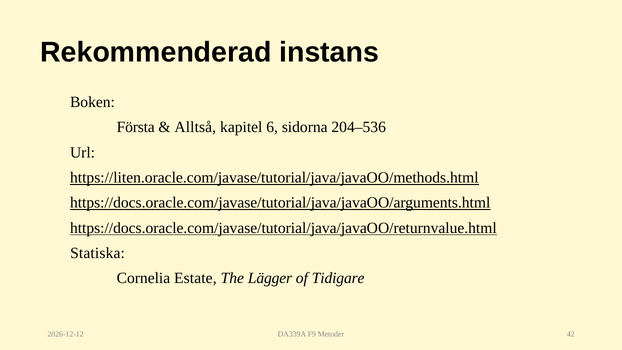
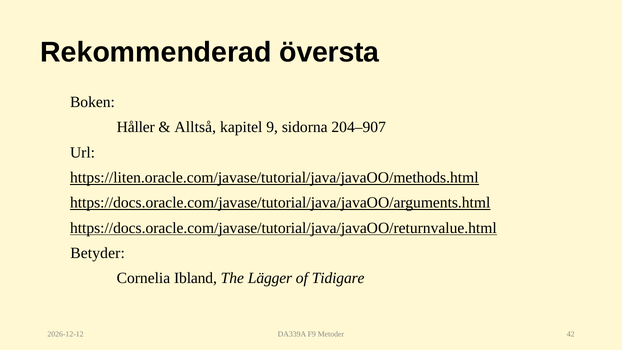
instans: instans -> översta (329, 52)
Första: Första -> Håller (136, 127)
6: 6 -> 9 (272, 127)
204–536: 204–536 -> 204–907 (359, 127)
Statiska: Statiska -> Betyder (98, 253)
Estate: Estate -> Ibland (195, 278)
